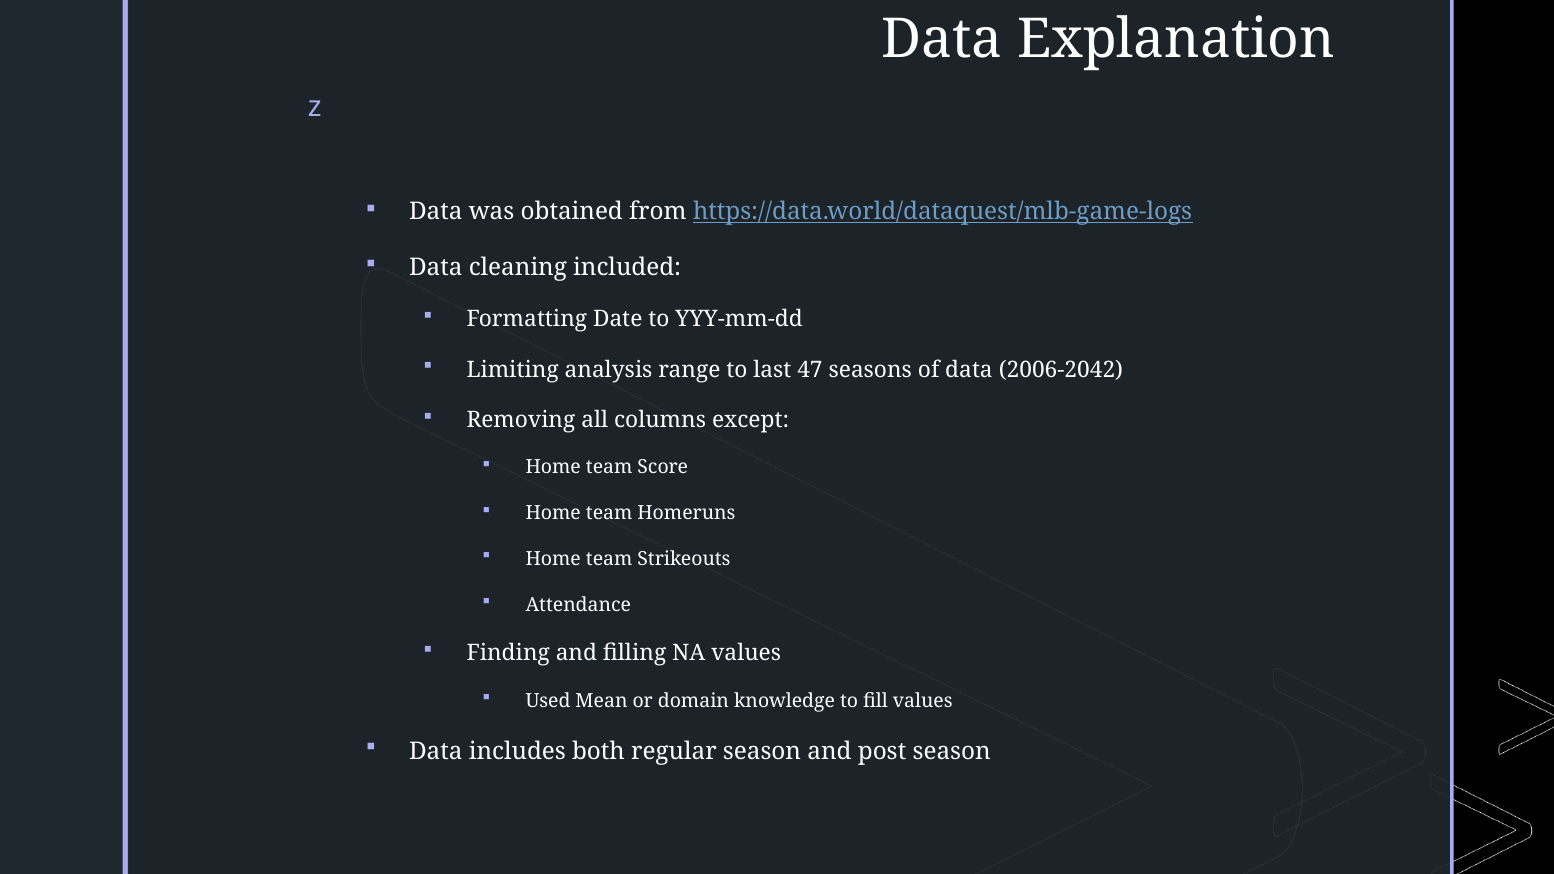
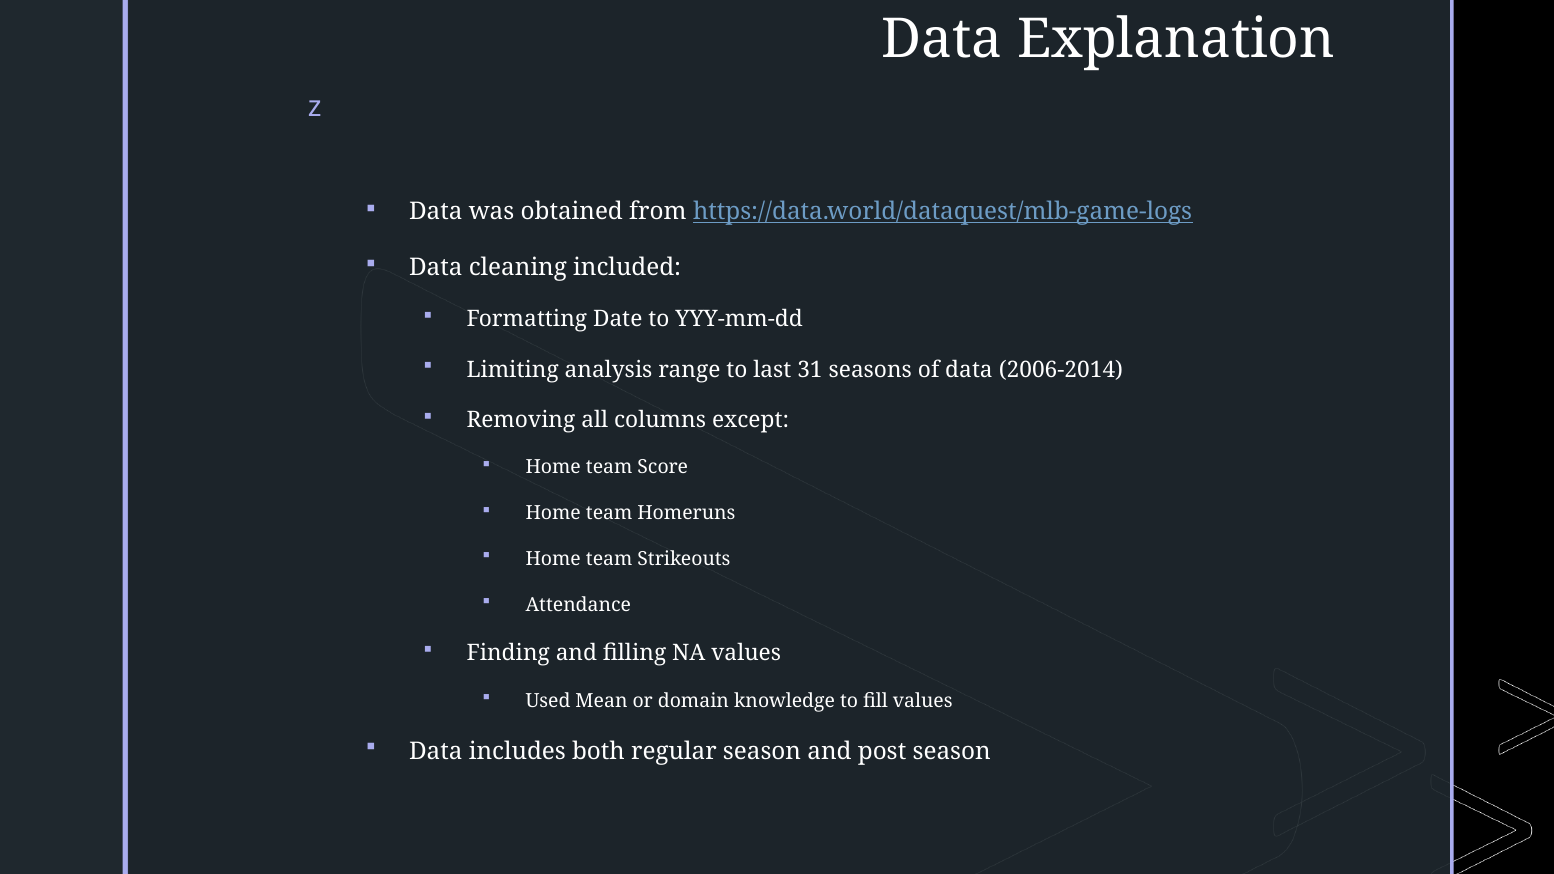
47: 47 -> 31 (810, 370)
2006-2042: 2006-2042 -> 2006-2014 (1061, 370)
